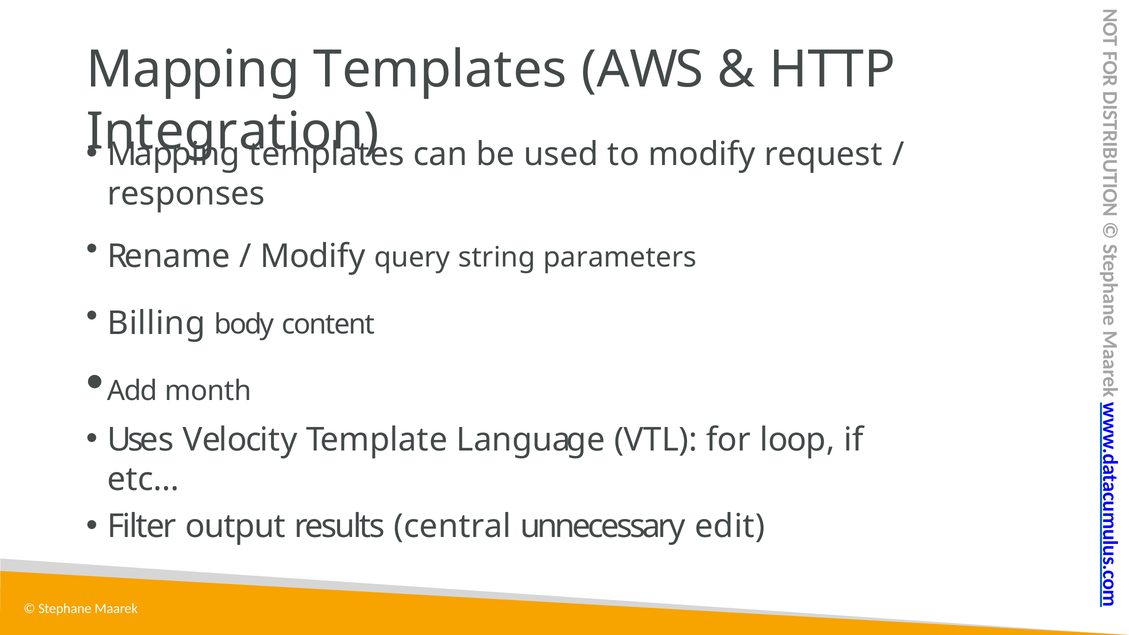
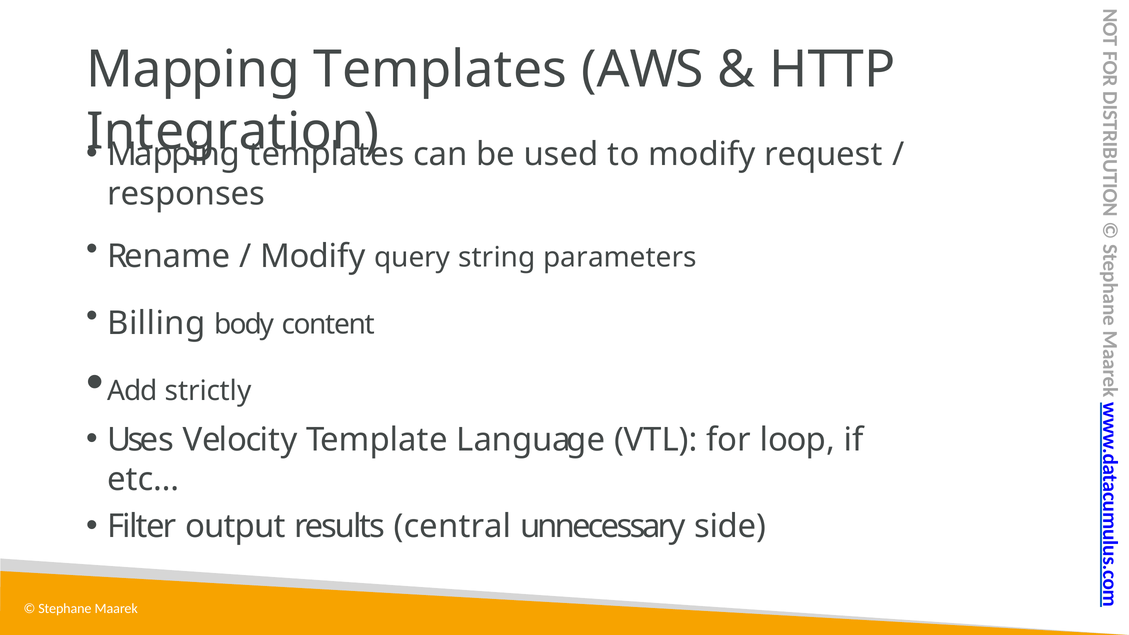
month: month -> strictly (208, 391)
edit: edit -> side (730, 527)
